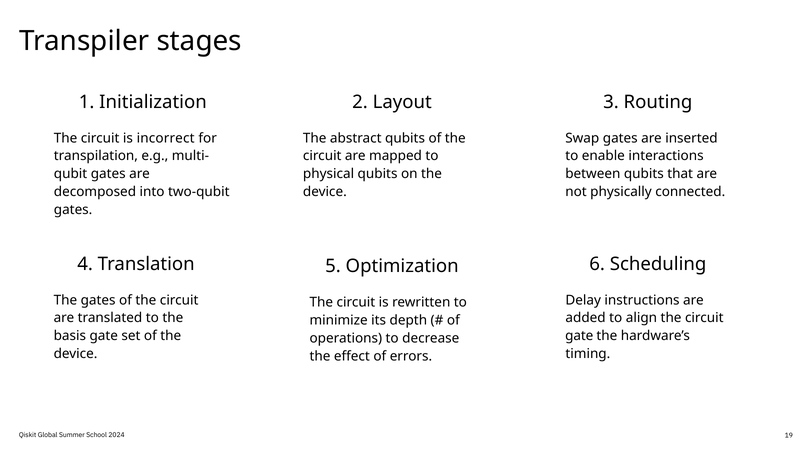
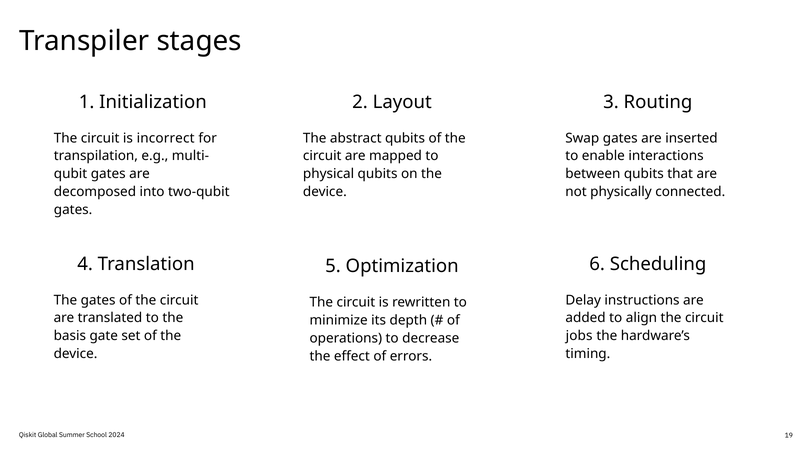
gate: gate -> jobs (579, 336)
